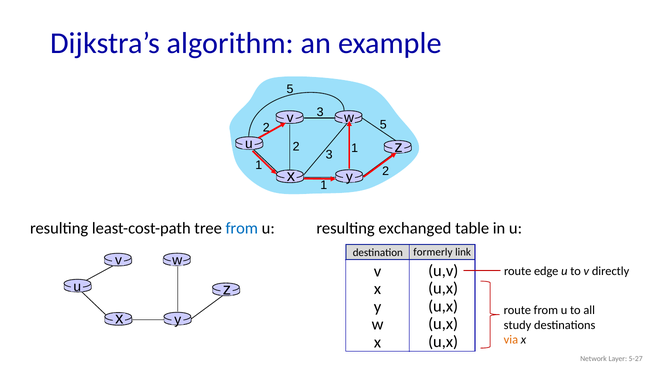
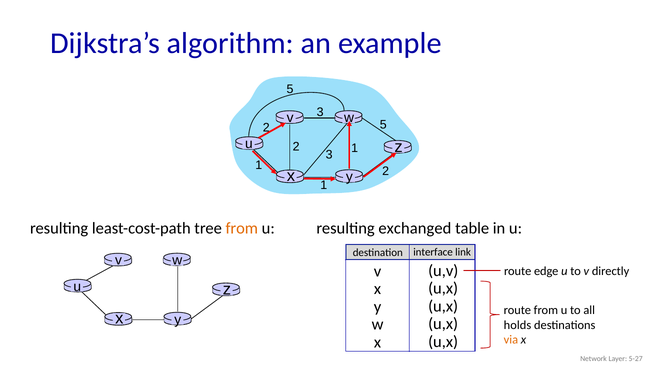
from colour: blue -> orange (242, 229)
formerly: formerly -> interface (433, 253)
study: study -> holds (517, 325)
